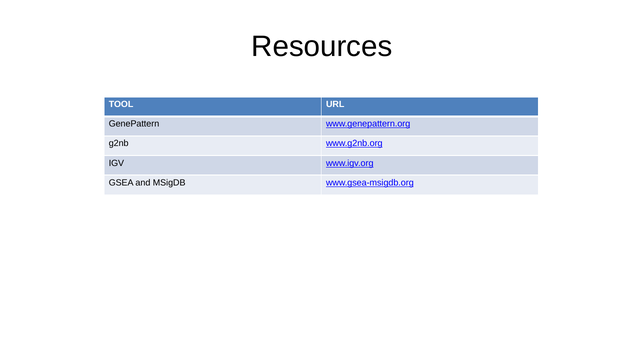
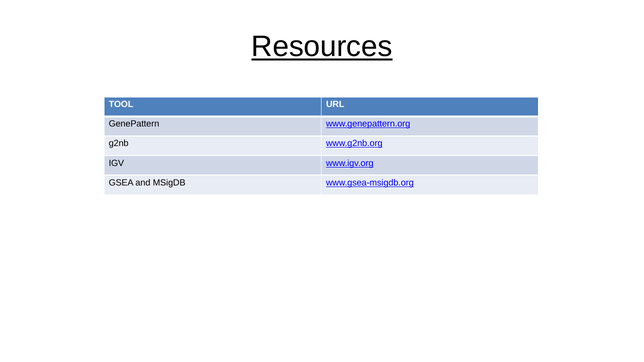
Resources underline: none -> present (322, 47)
